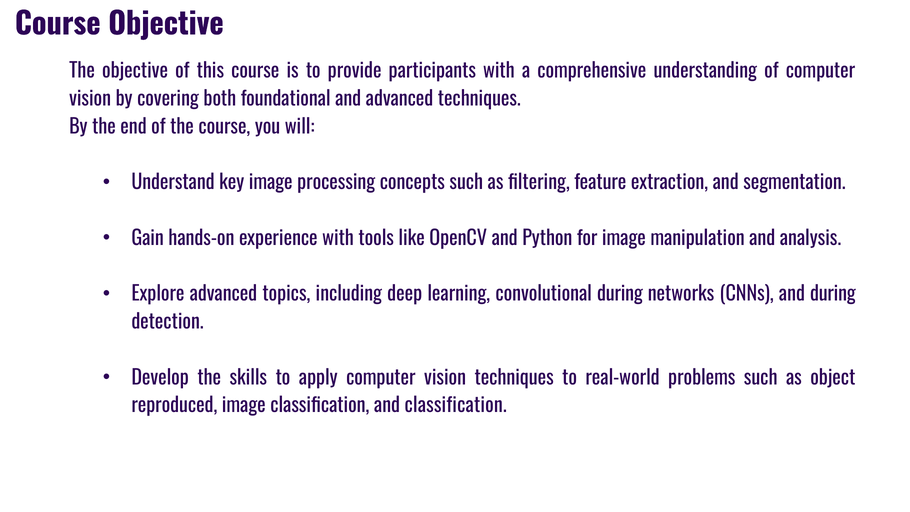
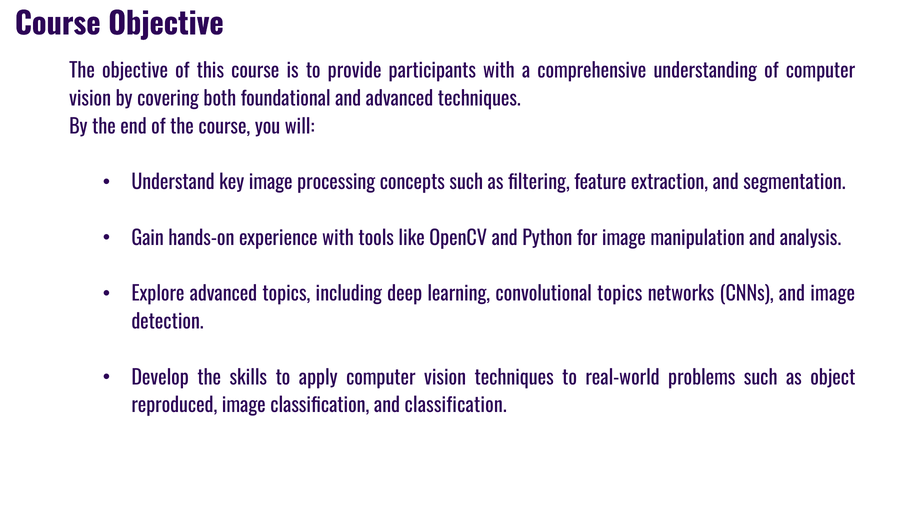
convolutional during: during -> topics (620, 294)
and during: during -> image (833, 294)
